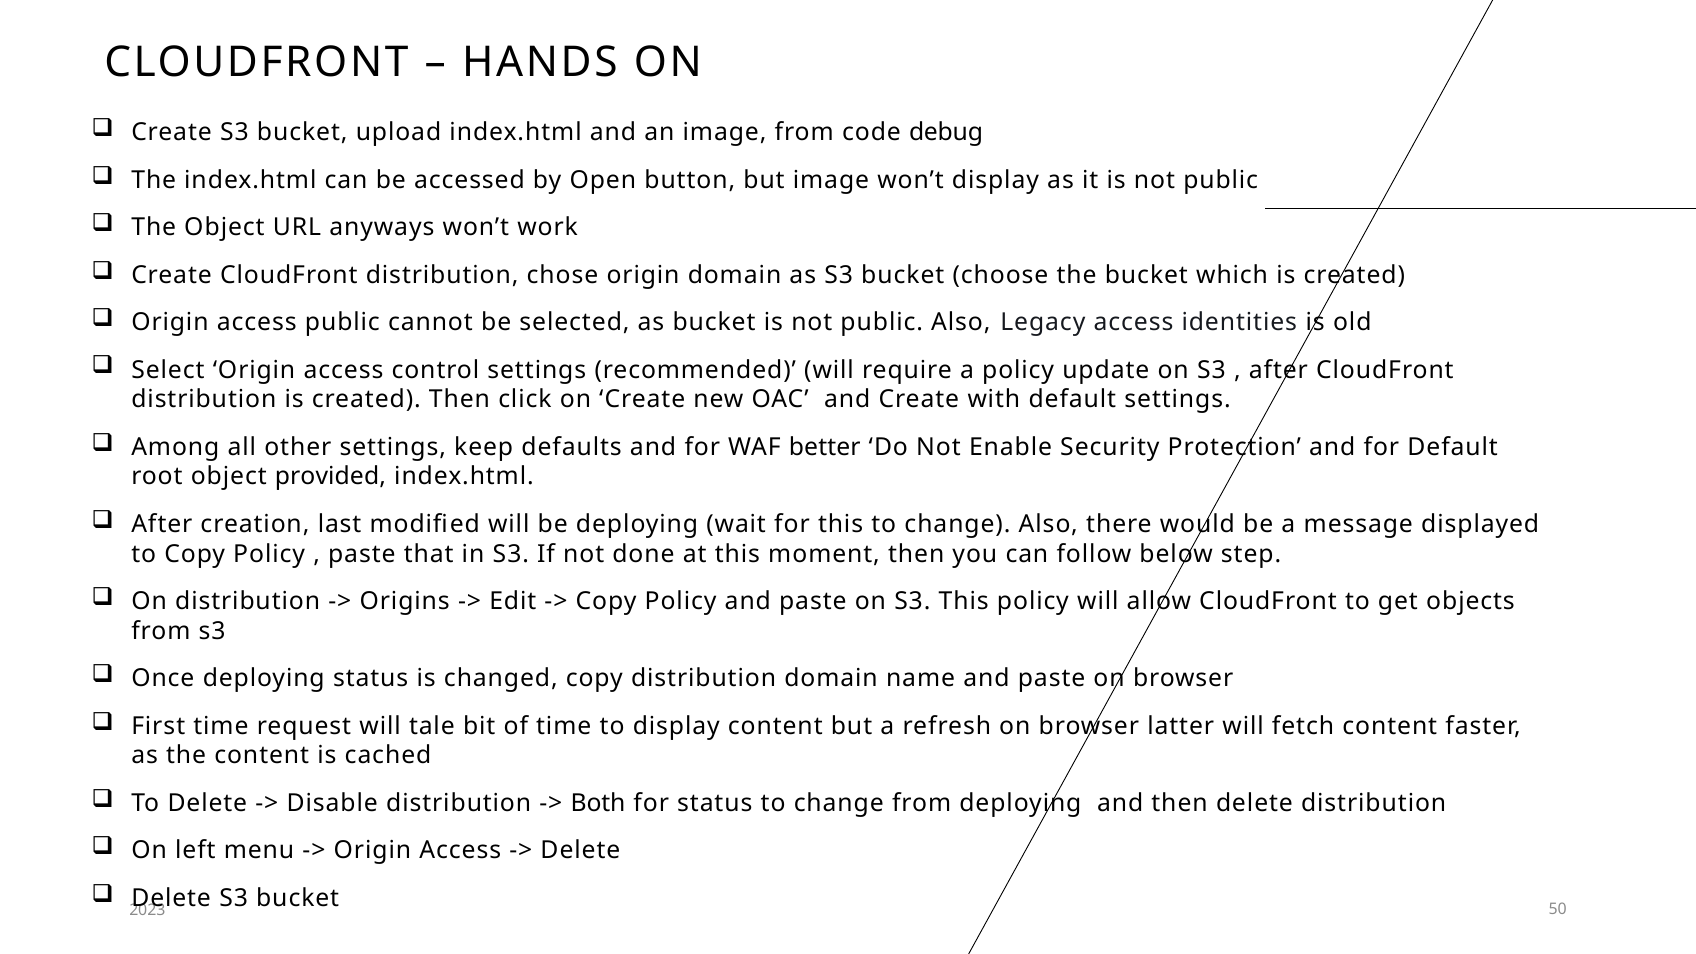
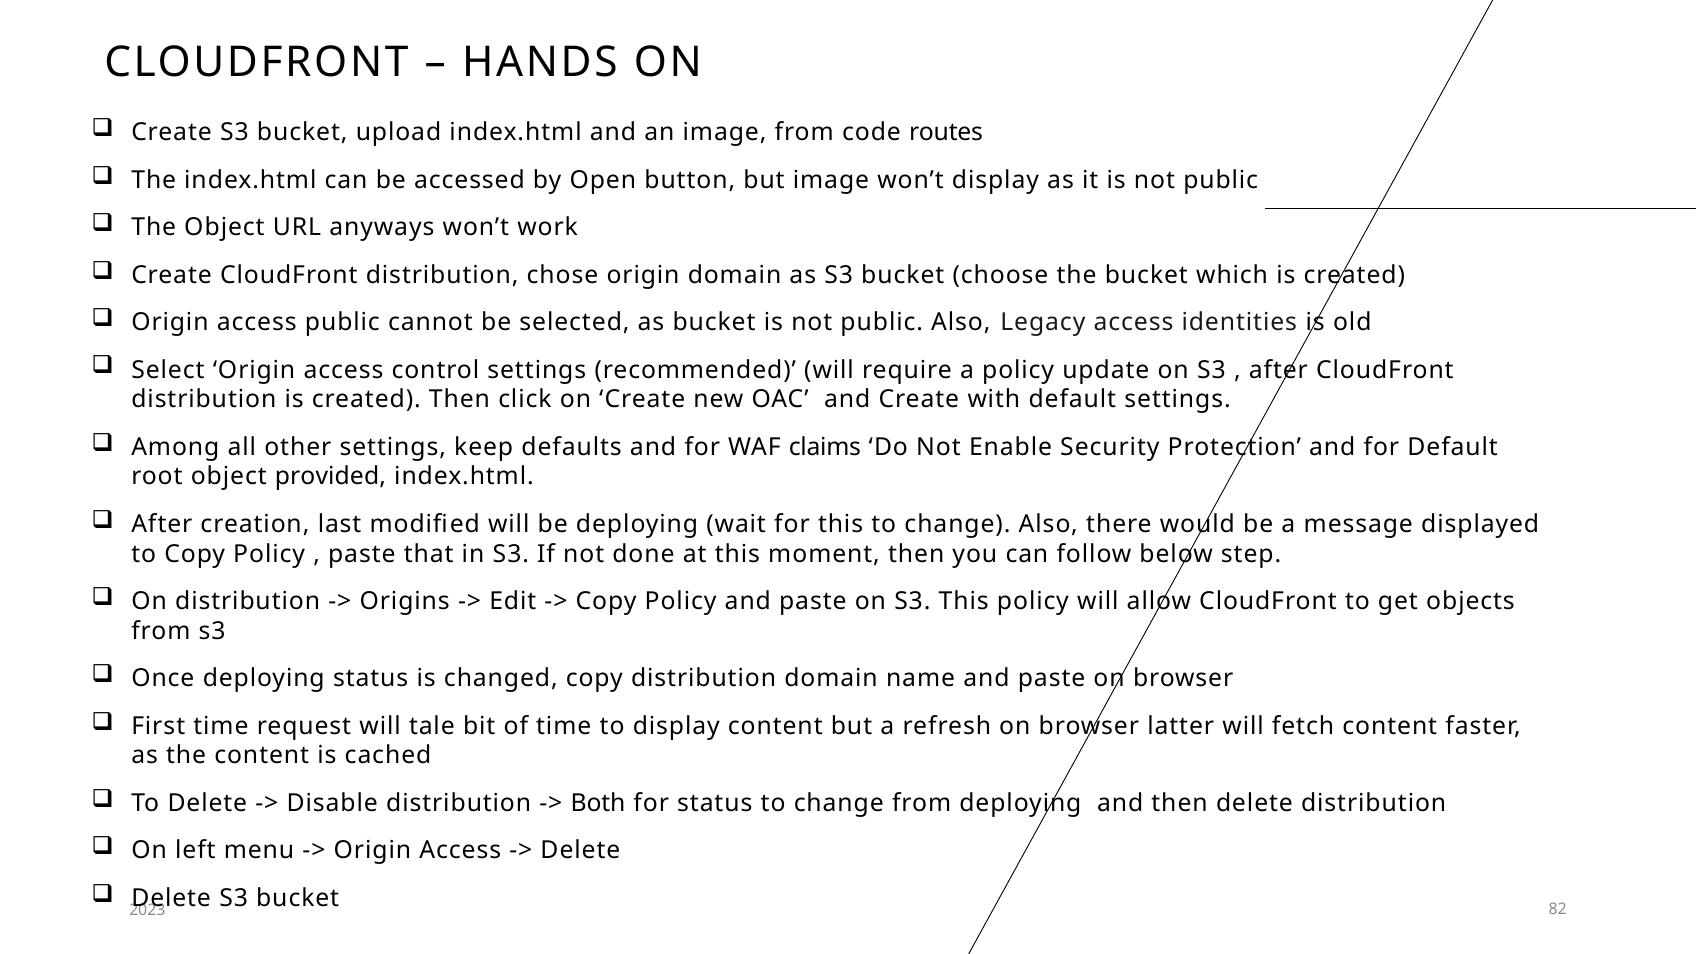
debug: debug -> routes (946, 133)
better: better -> claims (825, 447)
50: 50 -> 82 (1558, 909)
